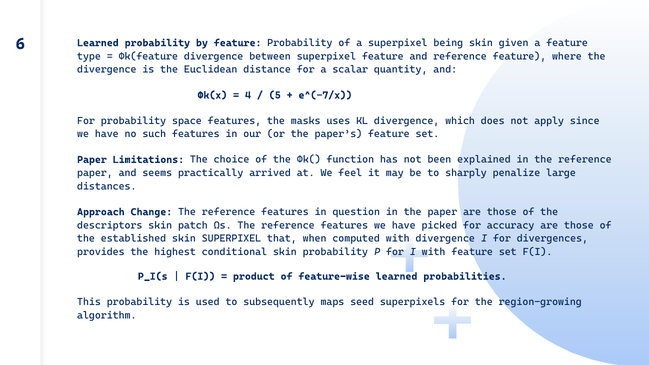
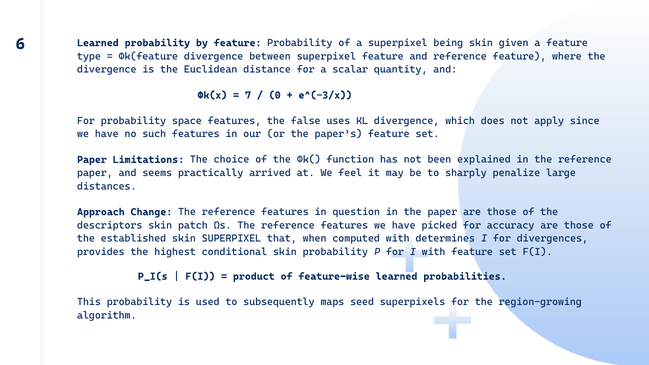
4: 4 -> 7 (248, 95)
5: 5 -> 0 (275, 95)
e^(-7/x: e^(-7/x -> e^(-3/x (325, 95)
masks: masks -> false (306, 121)
with divergence: divergence -> determines (445, 239)
